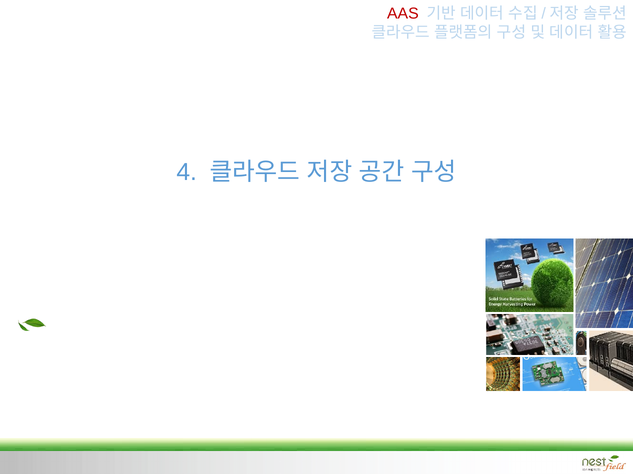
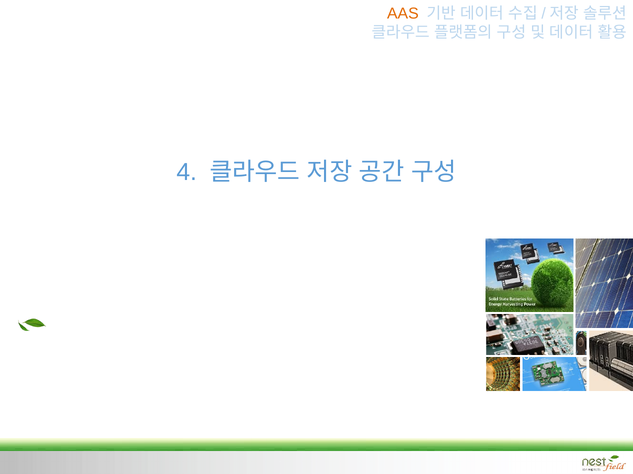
AAS colour: red -> orange (403, 14)
